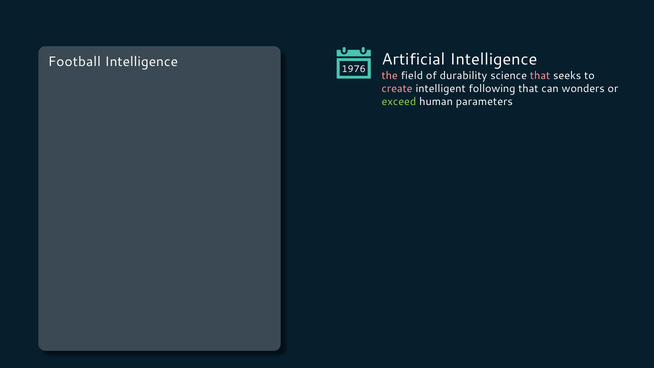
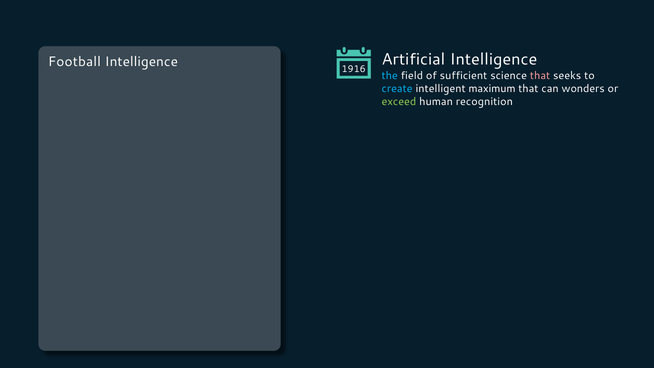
1976: 1976 -> 1916 (354, 69)
the colour: pink -> light blue (390, 76)
durability: durability -> sufficient (463, 76)
create colour: pink -> light blue (397, 89)
following: following -> maximum (492, 89)
parameters: parameters -> recognition (484, 102)
